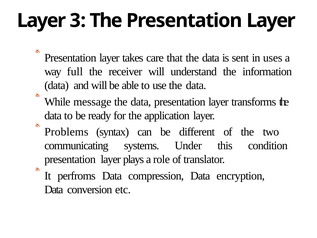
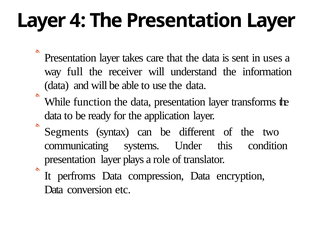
3: 3 -> 4 (78, 21)
message: message -> function (92, 102)
Problems: Problems -> Segments (66, 132)
